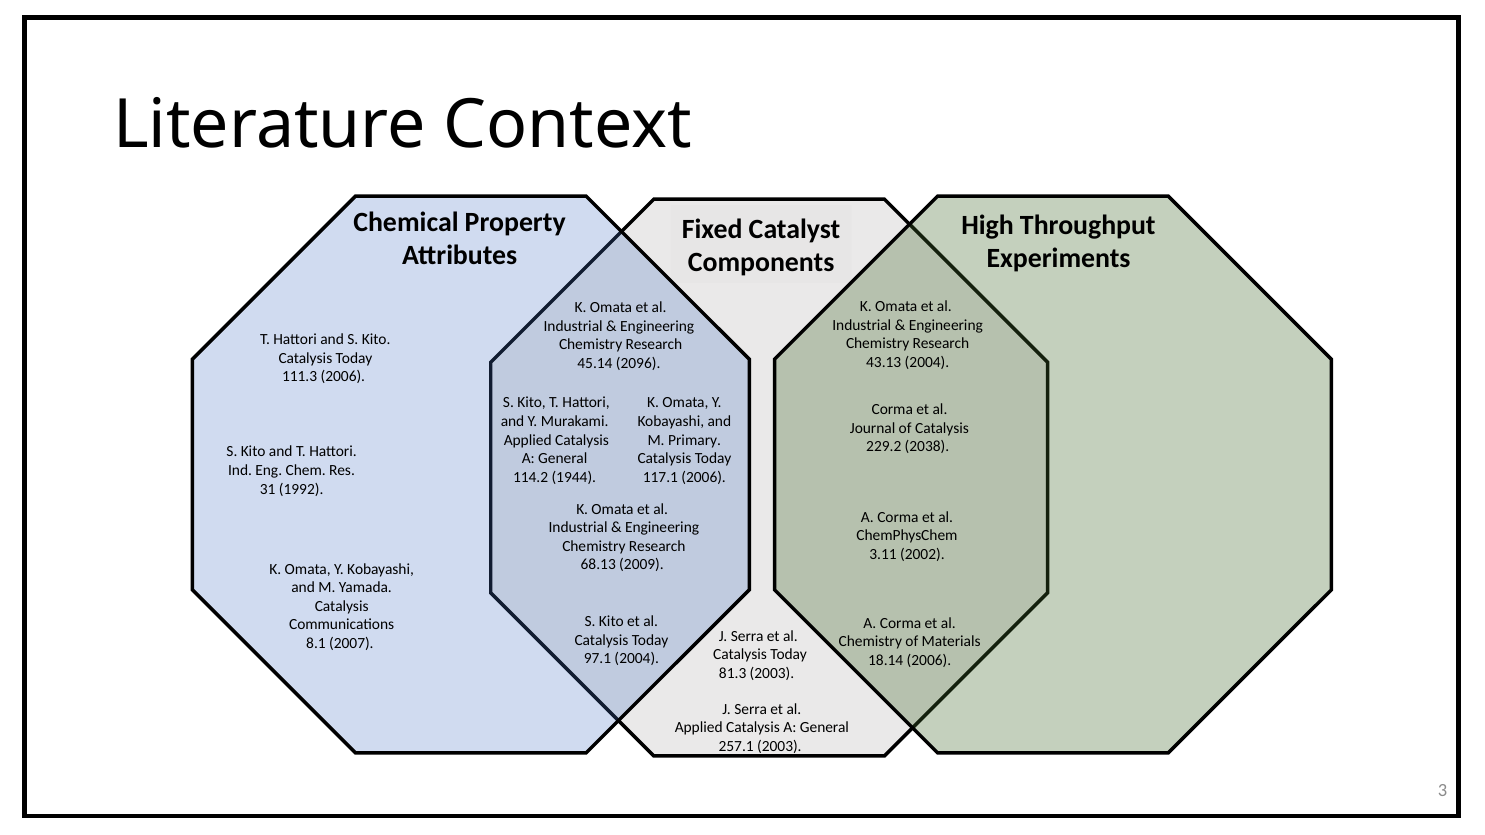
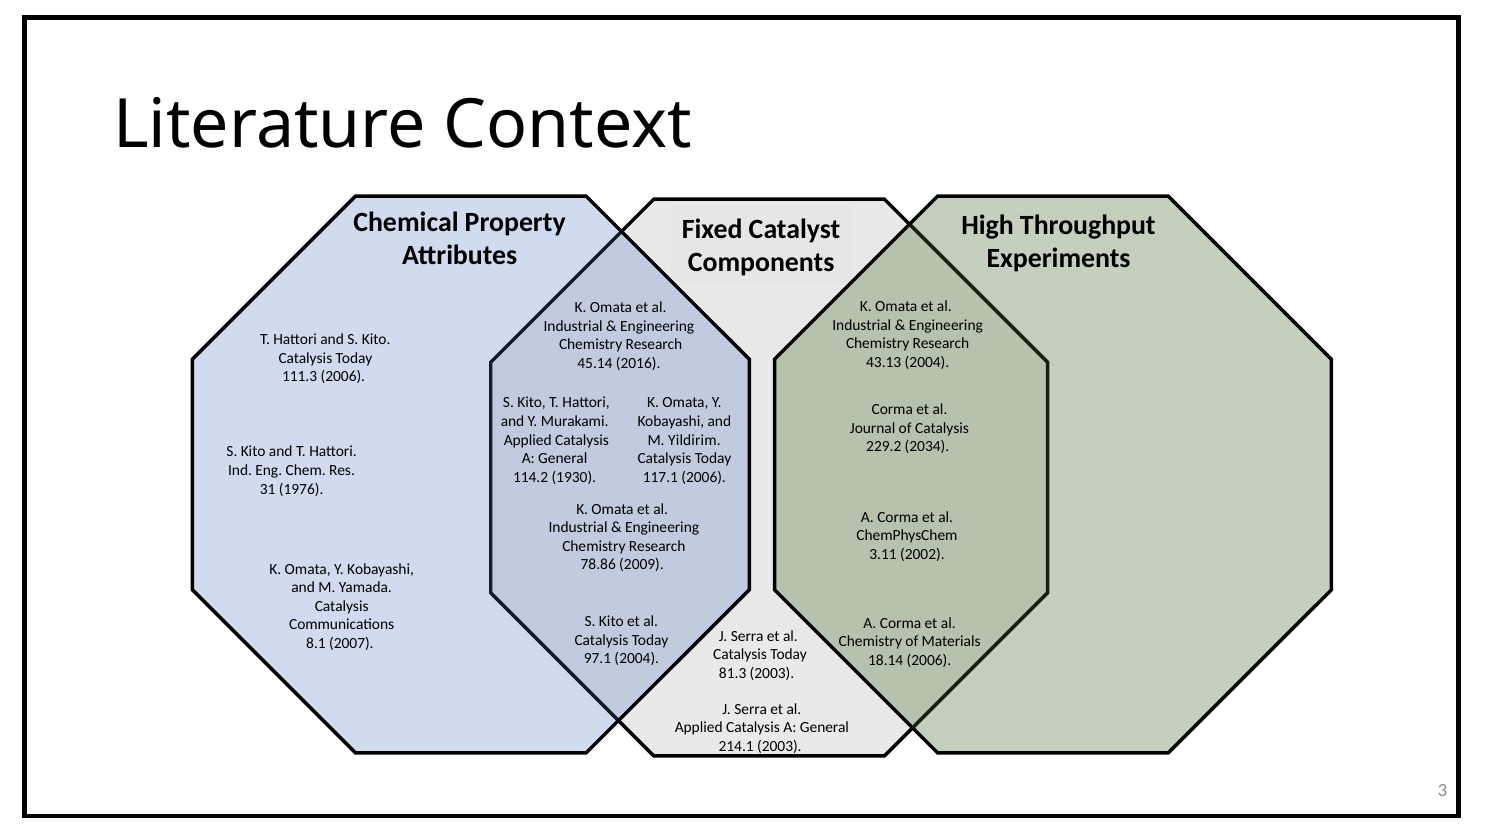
2096: 2096 -> 2016 (638, 363)
Primary: Primary -> Yildirim (694, 440)
2038: 2038 -> 2034 (927, 447)
1944: 1944 -> 1930 (574, 477)
1992: 1992 -> 1976 (301, 489)
68.13: 68.13 -> 78.86 (598, 565)
257.1: 257.1 -> 214.1 (736, 746)
